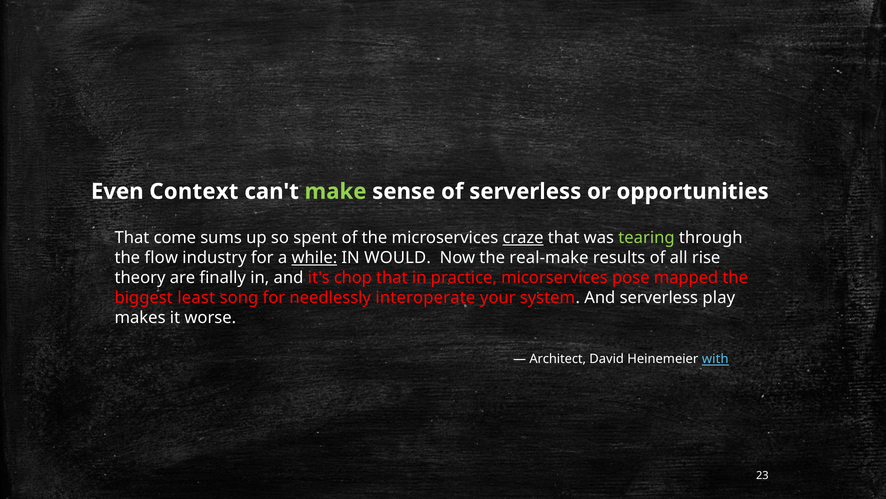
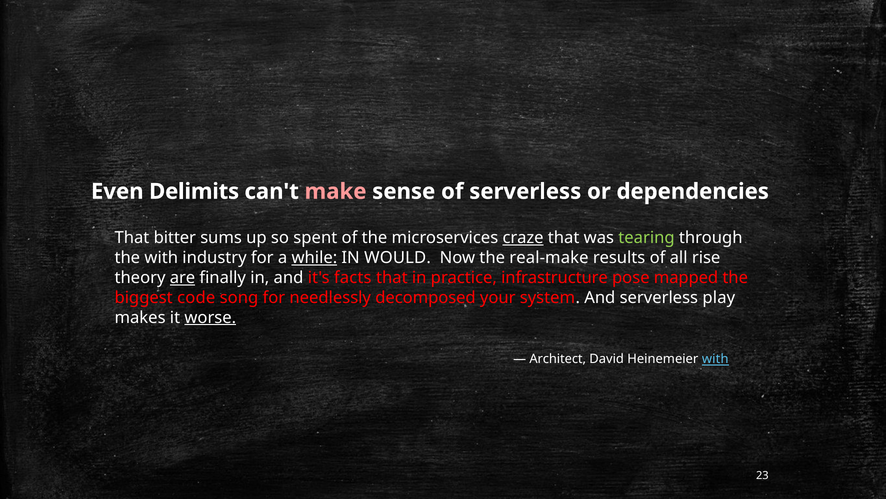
Context: Context -> Delimits (194, 191)
make colour: light green -> pink (336, 191)
opportunities: opportunities -> dependencies (693, 191)
come: come -> bitter (175, 237)
the flow: flow -> with (161, 257)
are underline: none -> present (182, 277)
chop: chop -> facts (353, 277)
micorservices: micorservices -> infrastructure (554, 277)
least: least -> code (196, 297)
interoperate: interoperate -> decomposed (425, 297)
worse underline: none -> present (210, 317)
